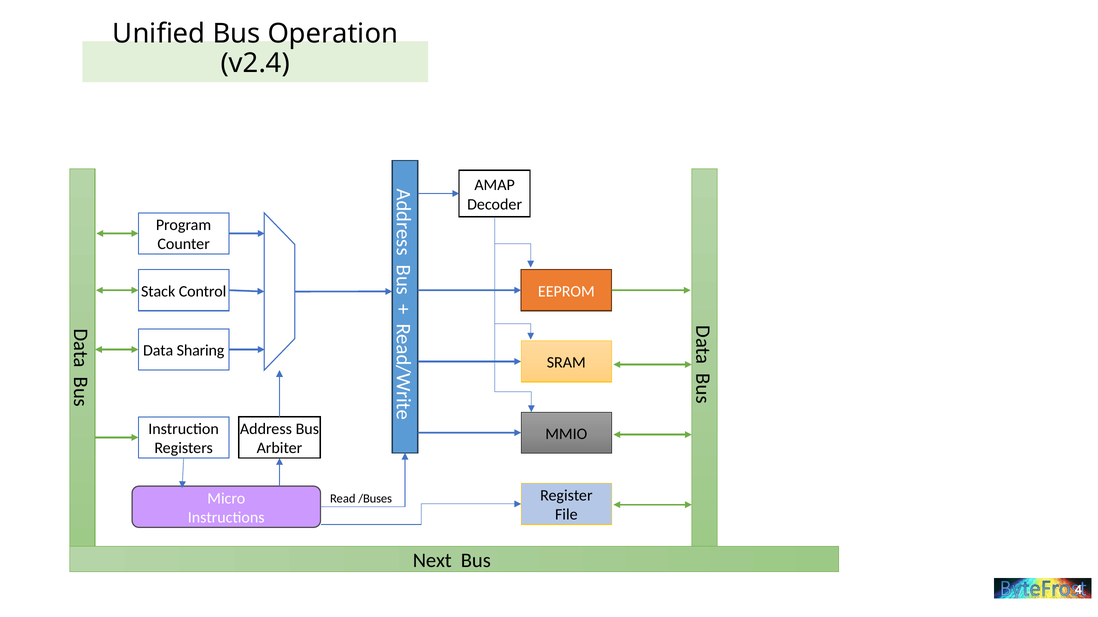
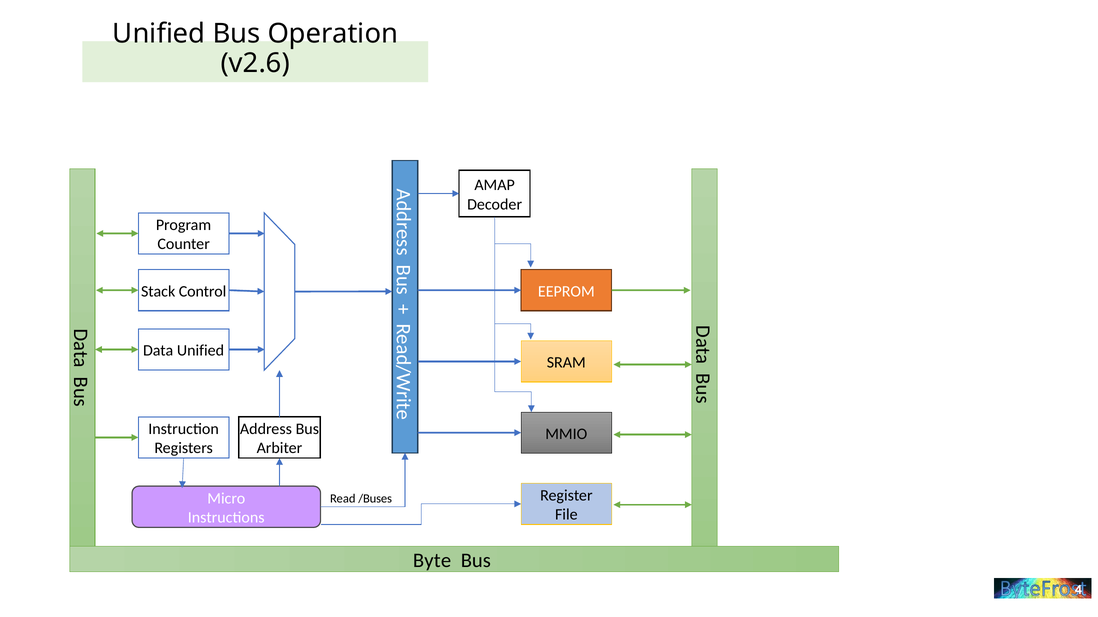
v2.4: v2.4 -> v2.6 (255, 63)
Data Sharing: Sharing -> Unified (201, 351)
Next: Next -> Byte (432, 561)
